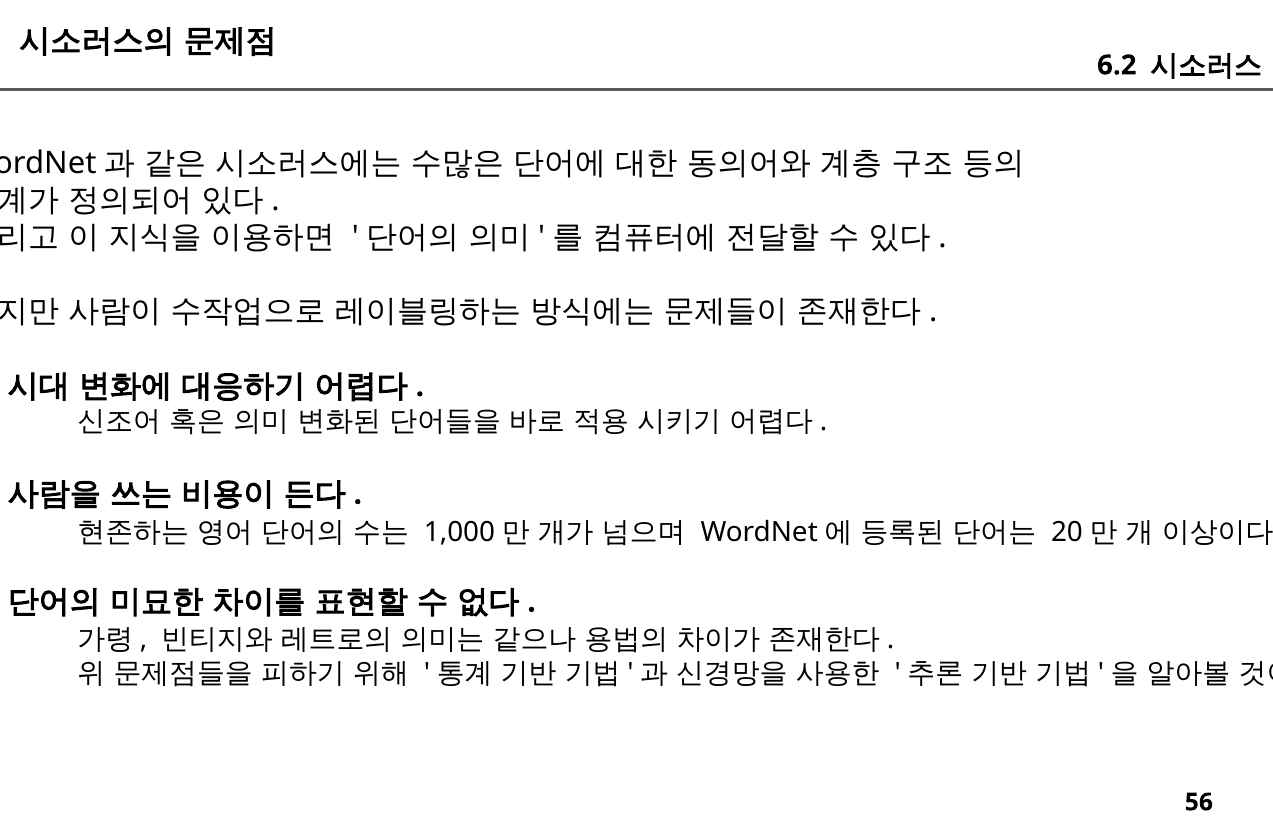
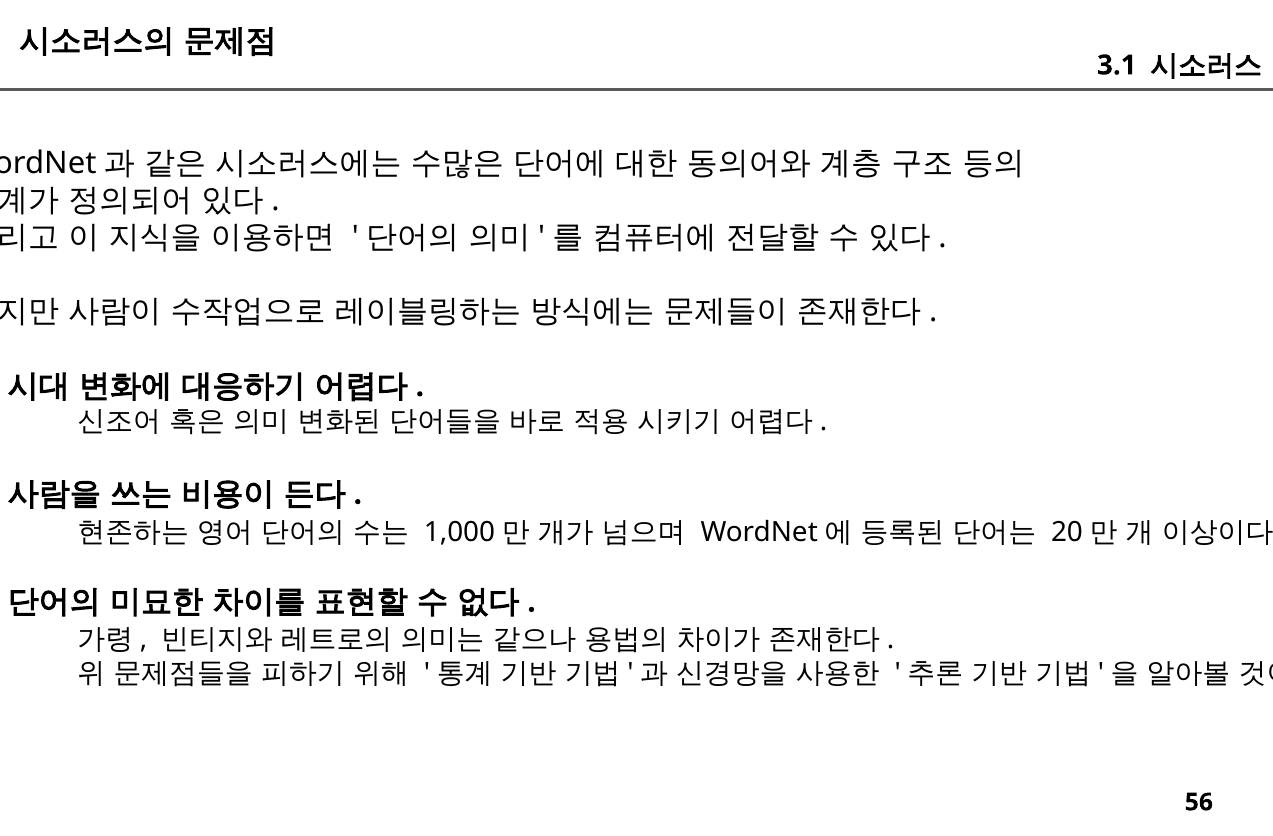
6.2: 6.2 -> 3.1 (1117, 65)
